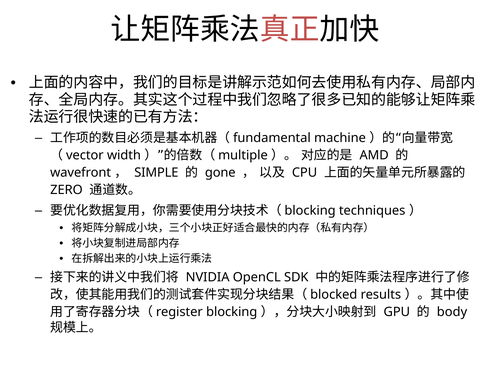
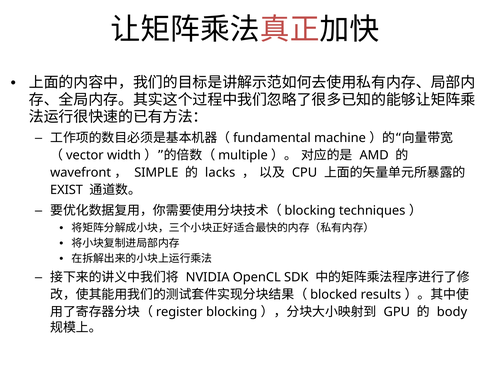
gone: gone -> lacks (220, 173)
ZERO: ZERO -> EXIST (66, 190)
